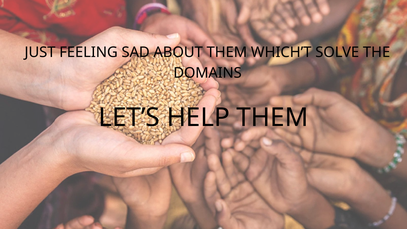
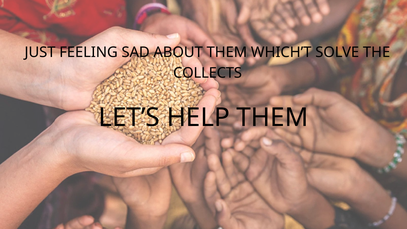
DOMAINS: DOMAINS -> COLLECTS (208, 73)
